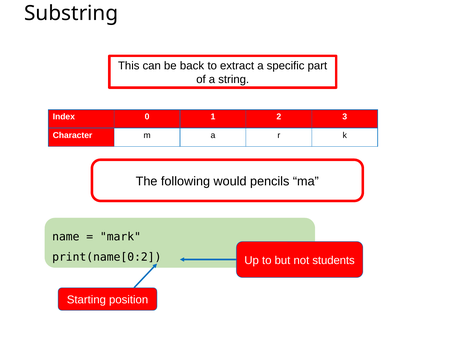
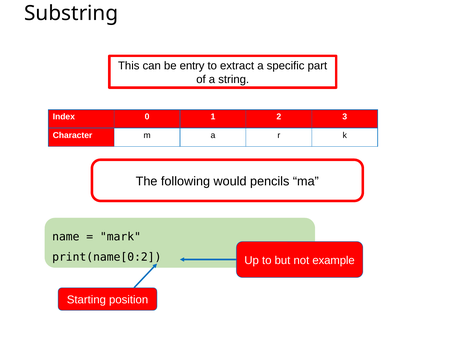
back: back -> entry (192, 66)
students: students -> example (334, 260)
